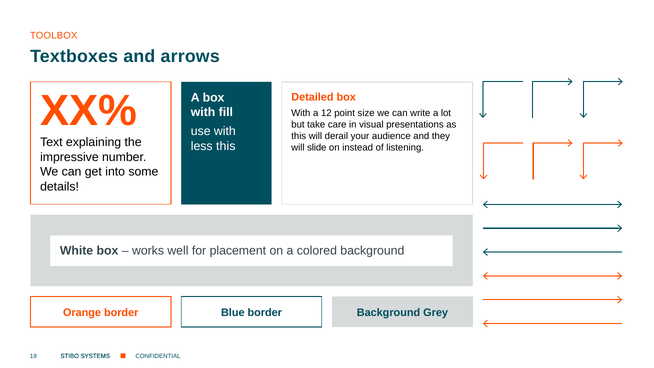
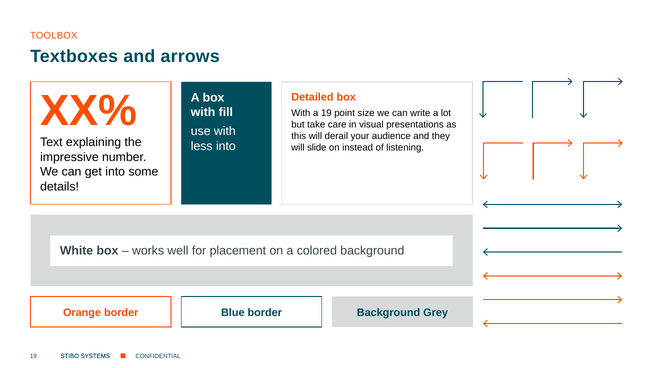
a 12: 12 -> 19 (326, 113)
less this: this -> into (226, 146)
